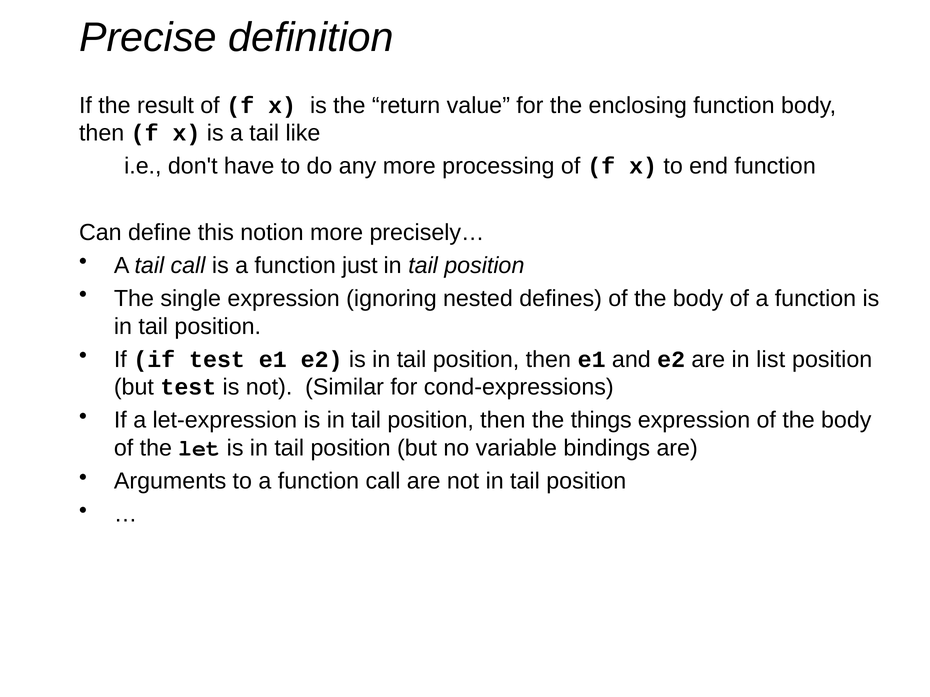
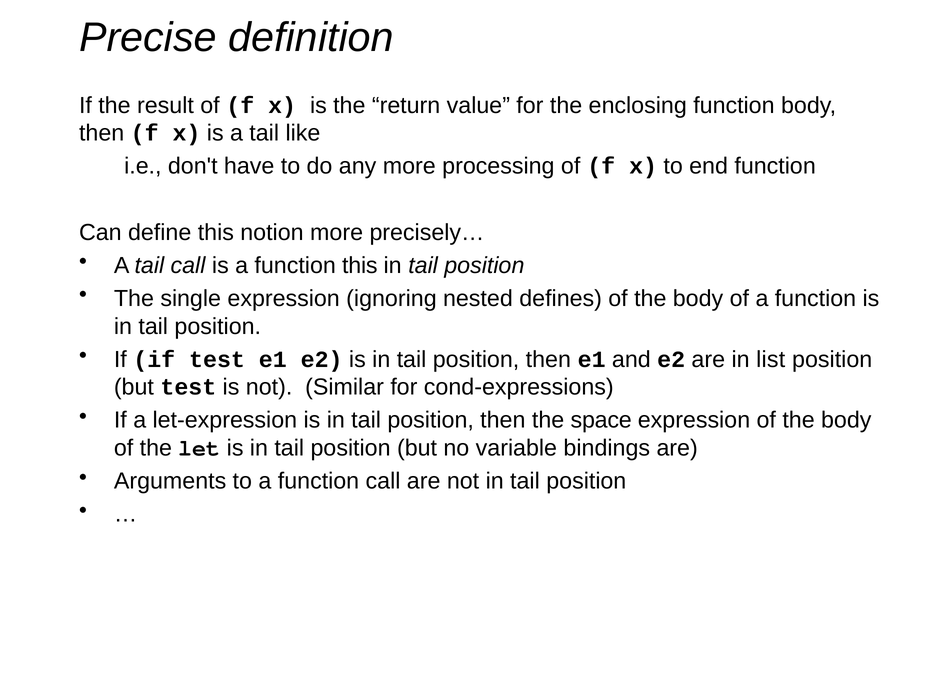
function just: just -> this (360, 266)
things: things -> space (601, 421)
